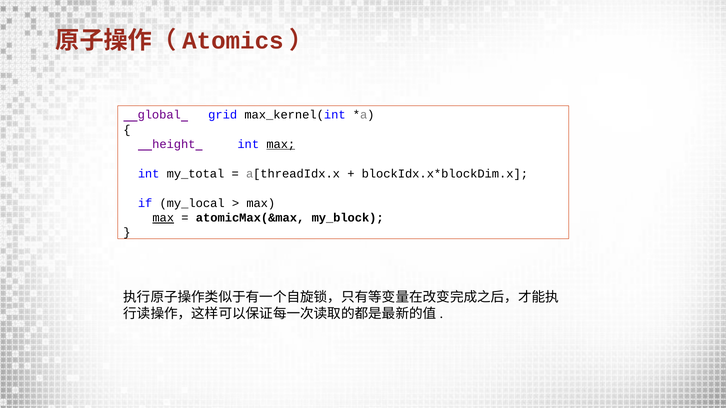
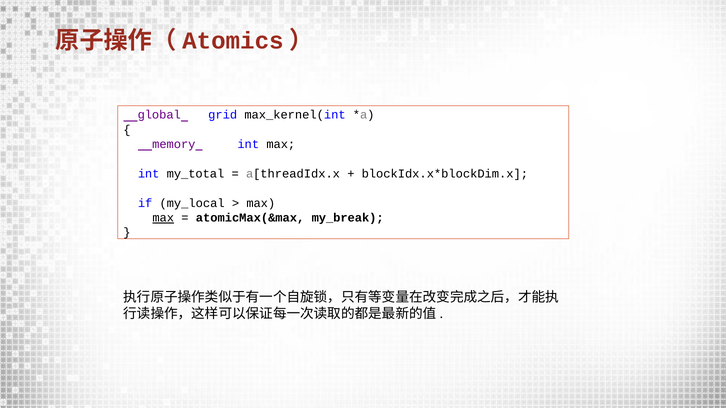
height: height -> memory (174, 144)
max underline: present -> none (281, 144)
my_block: my_block -> my_break (348, 218)
